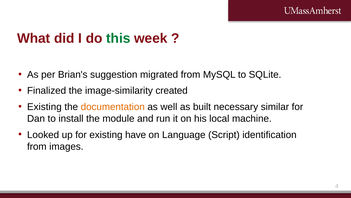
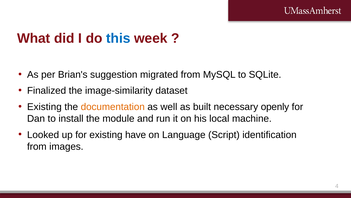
this colour: green -> blue (118, 38)
created: created -> dataset (172, 91)
similar: similar -> openly (275, 107)
